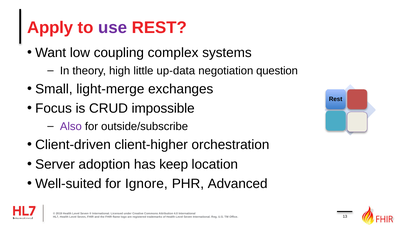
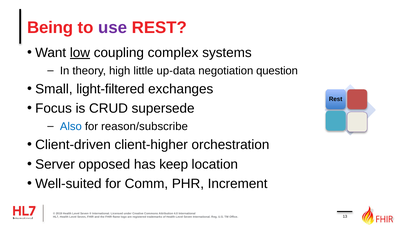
Apply: Apply -> Being (50, 28)
low underline: none -> present (80, 53)
light-merge: light-merge -> light-filtered (110, 89)
impossible: impossible -> supersede (163, 109)
Also colour: purple -> blue (71, 127)
outside/subscribe: outside/subscribe -> reason/subscribe (145, 127)
adoption: adoption -> opposed (104, 165)
Ignore: Ignore -> Comm (146, 184)
Advanced: Advanced -> Increment (238, 184)
